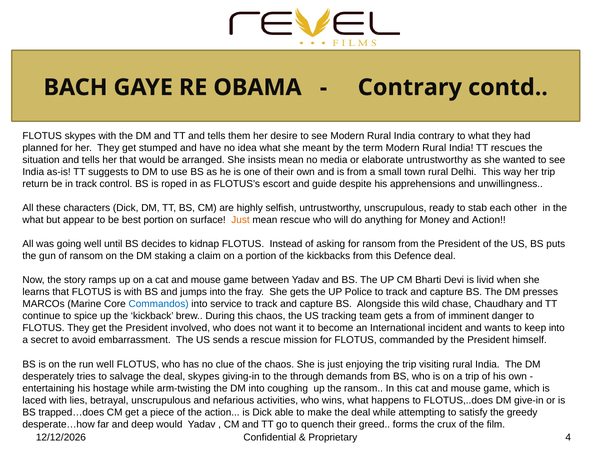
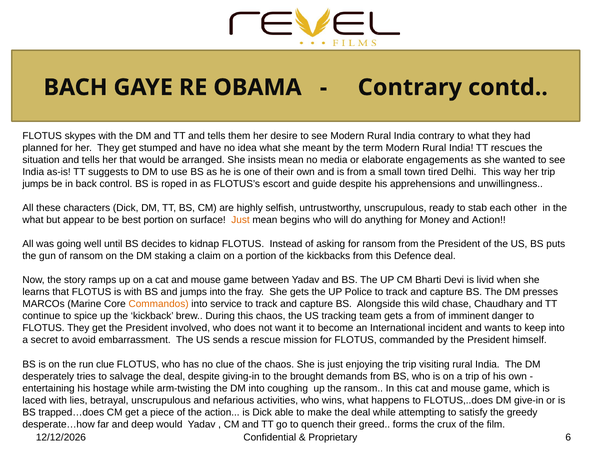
elaborate untrustworthy: untrustworthy -> engagements (437, 160)
town rural: rural -> tired (438, 172)
return: return -> jumps (36, 184)
in track: track -> back (86, 184)
mean rescue: rescue -> begins (295, 220)
Commandos colour: blue -> orange (159, 304)
run well: well -> clue (105, 364)
deal skypes: skypes -> despite (204, 376)
through: through -> brought (307, 376)
4: 4 -> 6 (568, 437)
